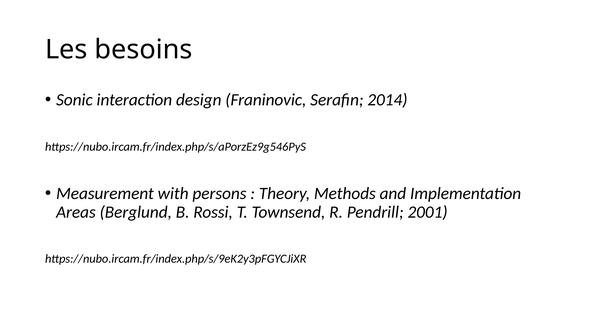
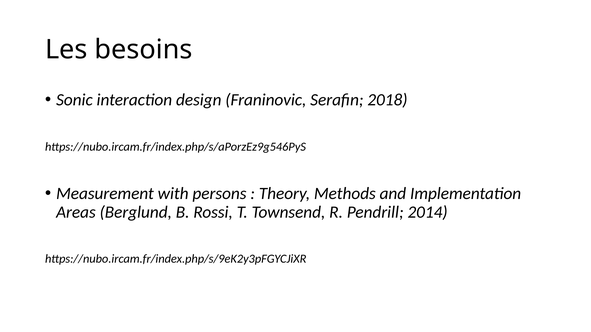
2014: 2014 -> 2018 (387, 100)
2001: 2001 -> 2014 (428, 212)
